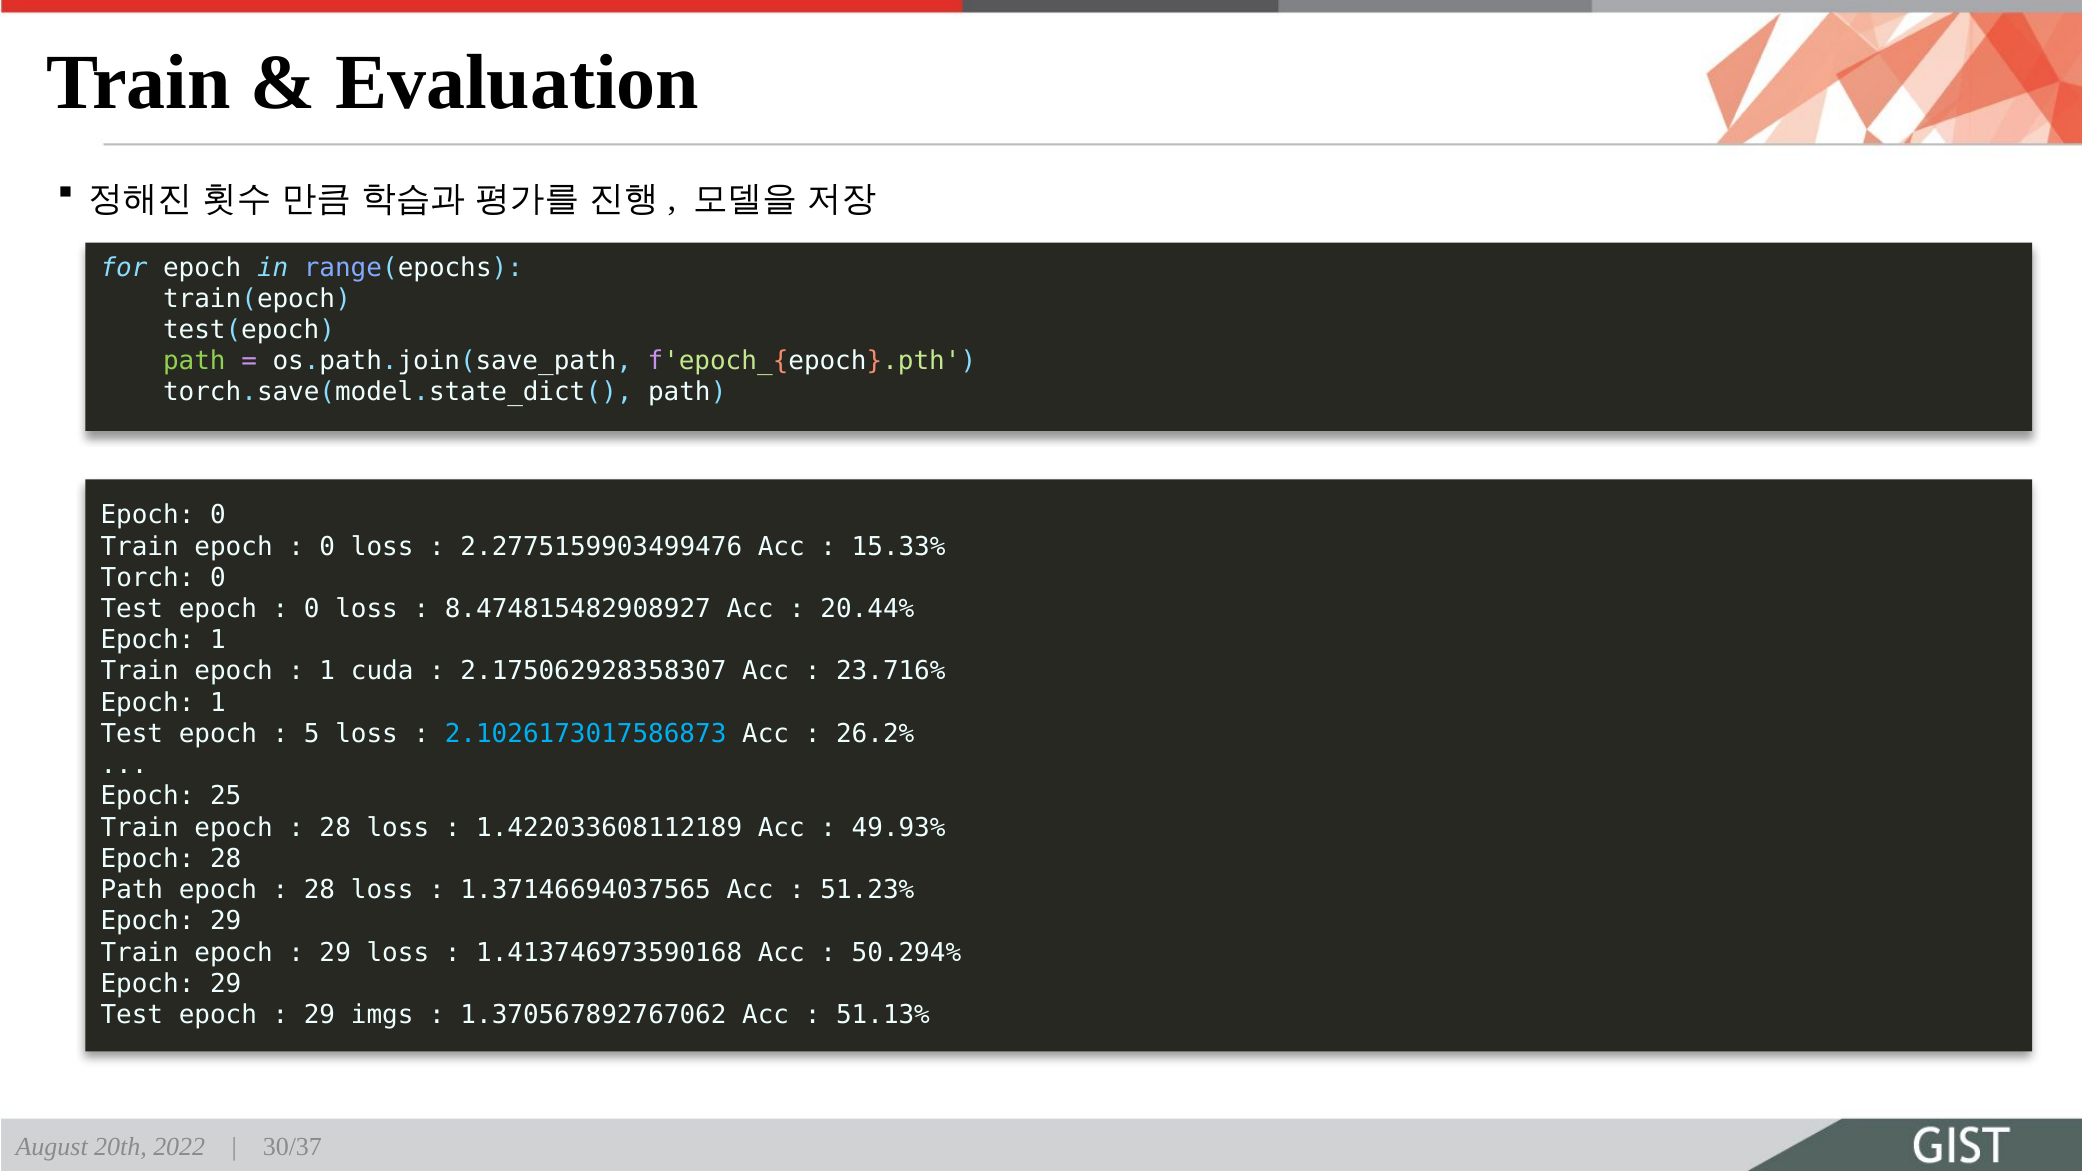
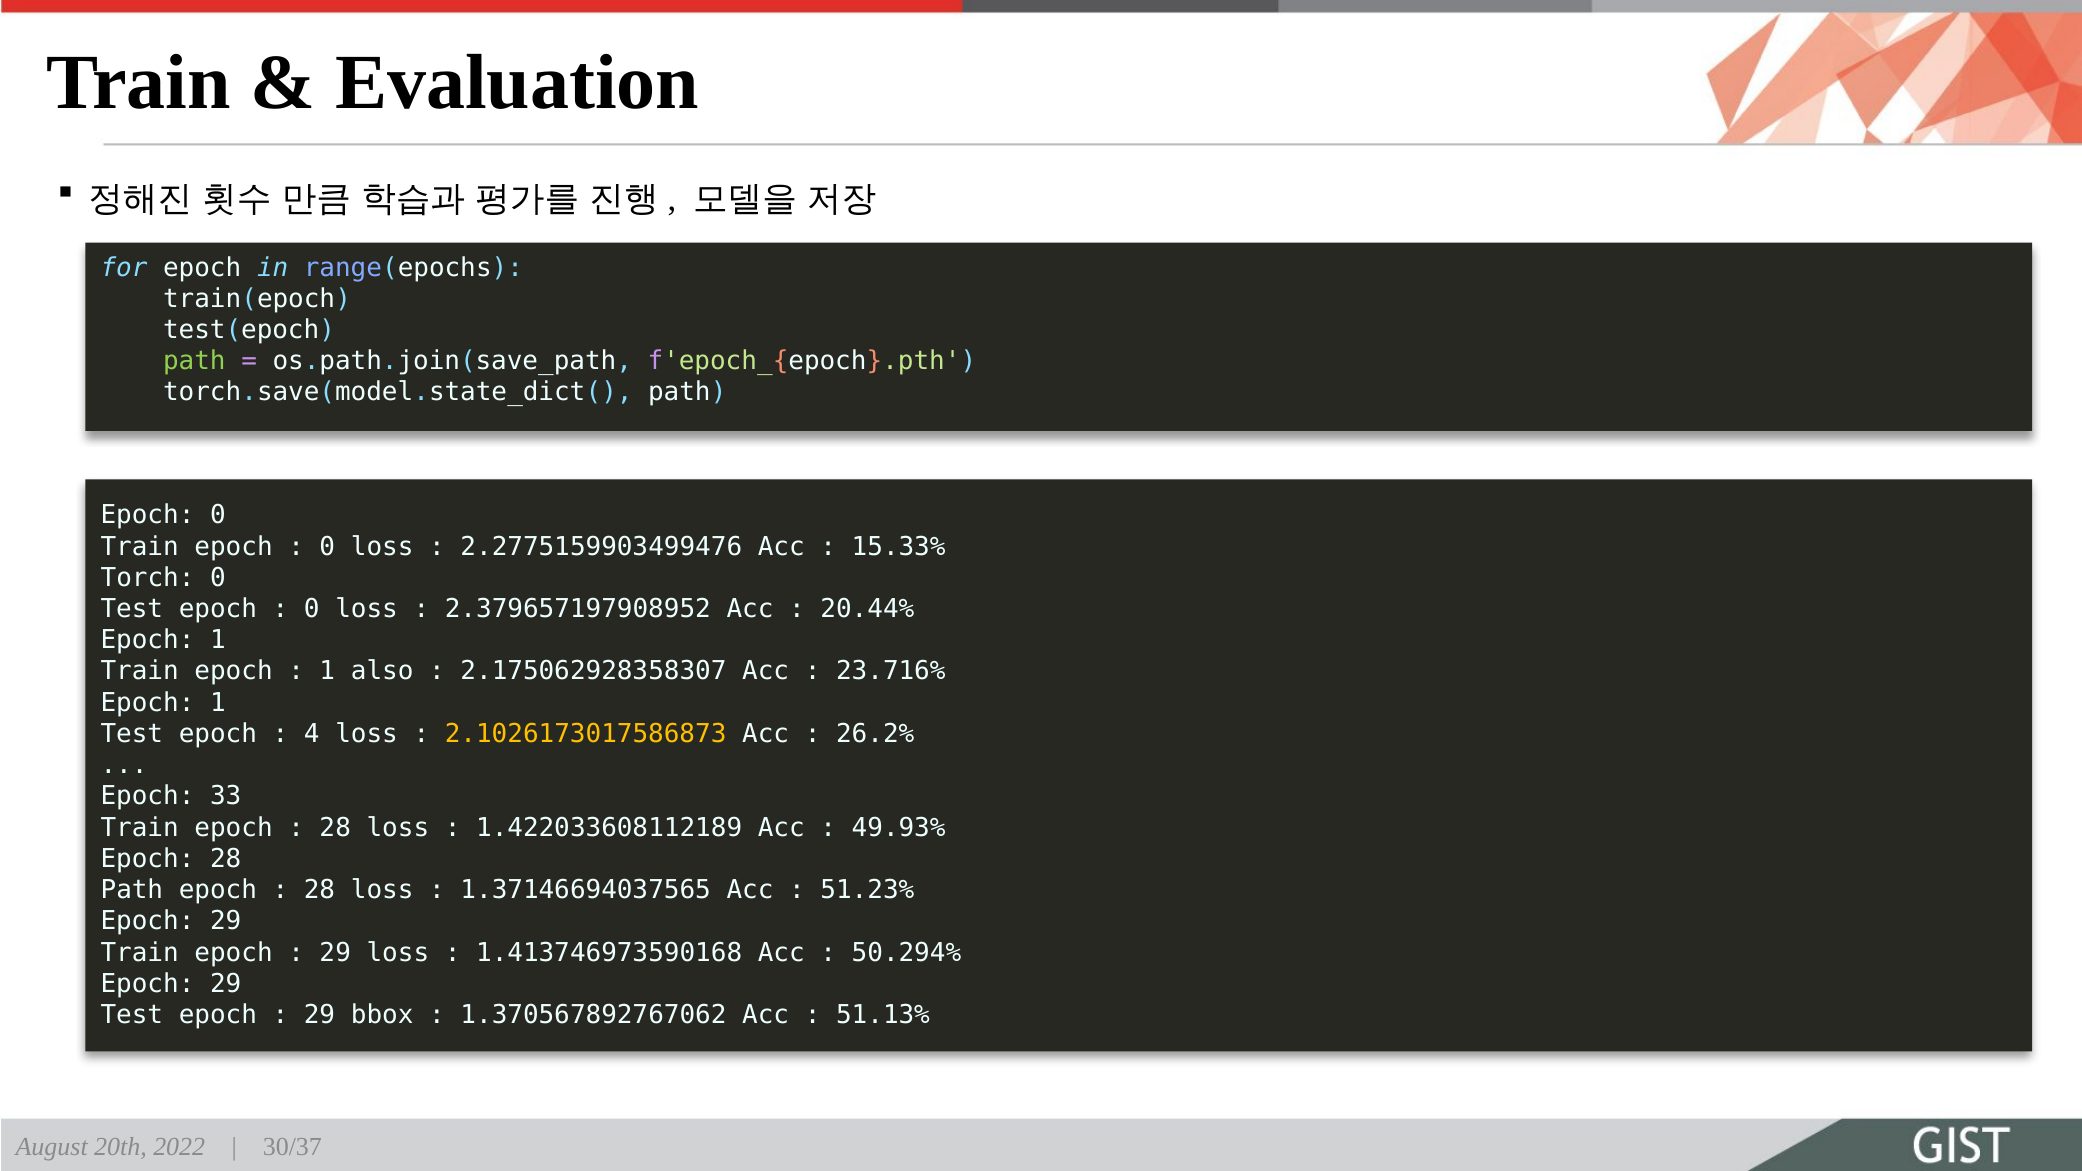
8.474815482908927: 8.474815482908927 -> 2.379657197908952 (578, 609)
cuda: cuda -> also (382, 671)
5: 5 -> 4 (312, 734)
2.1026173017586873 colour: light blue -> yellow (586, 734)
25: 25 -> 33 (226, 796)
imgs: imgs -> bbox (382, 1015)
